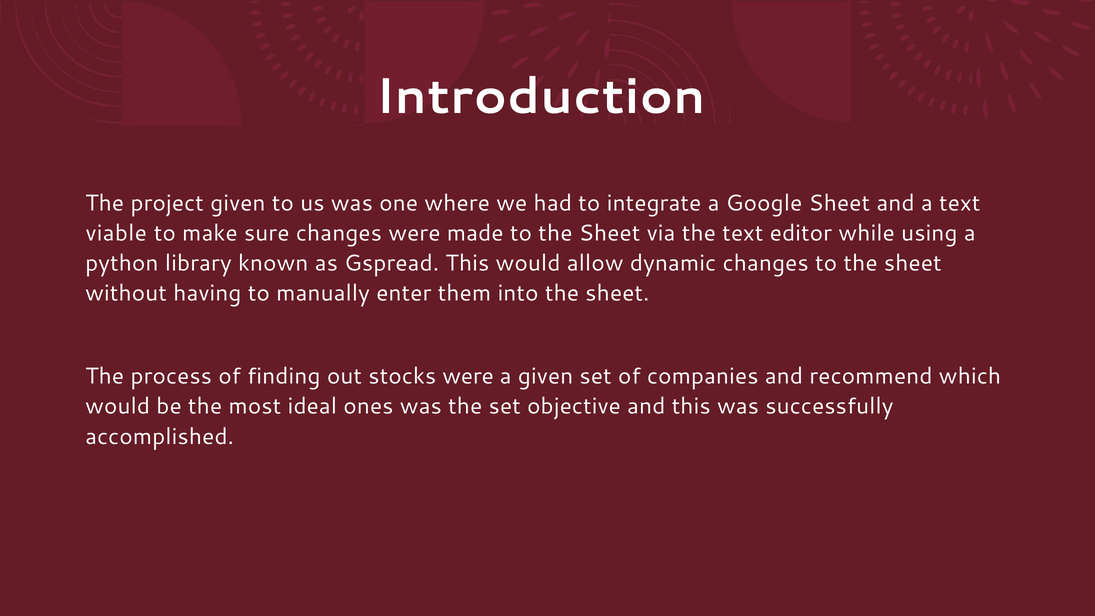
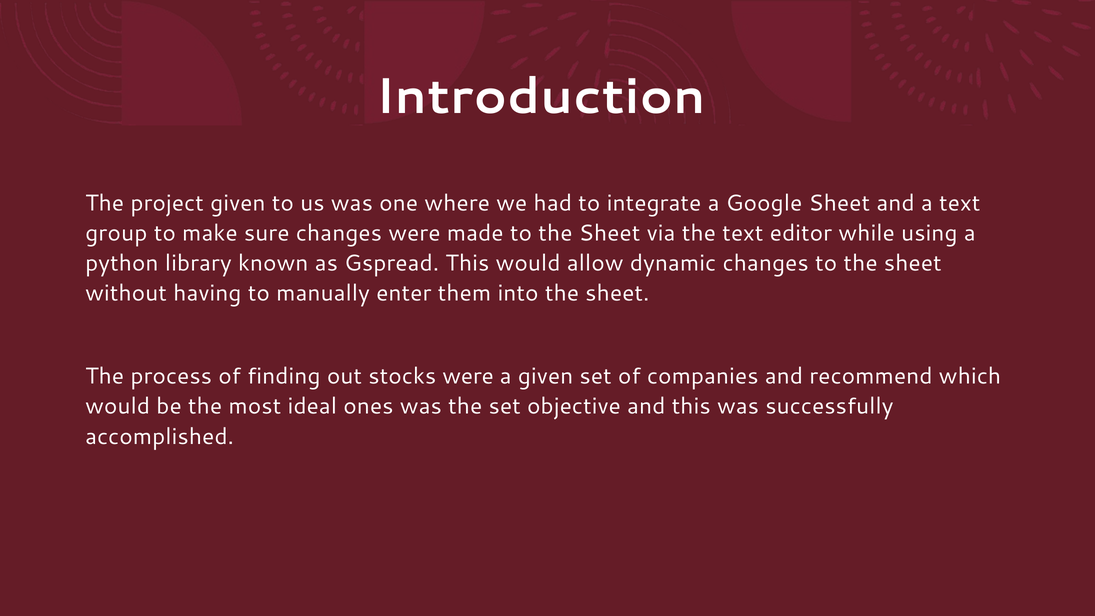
viable: viable -> group (116, 233)
